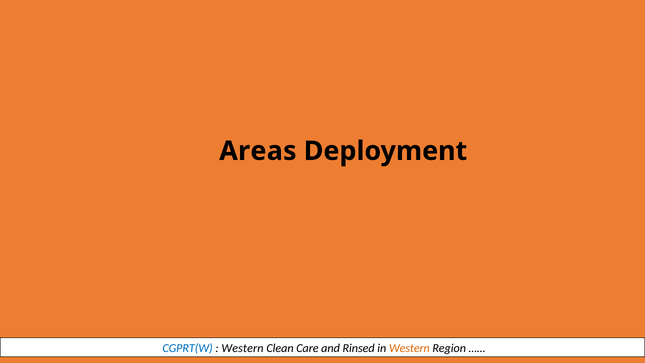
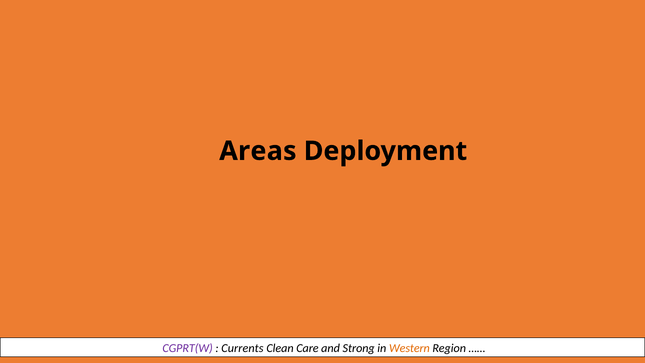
CGPRT(W colour: blue -> purple (188, 348)
Western: Western -> Currents (242, 348)
Rinsed: Rinsed -> Strong (359, 348)
